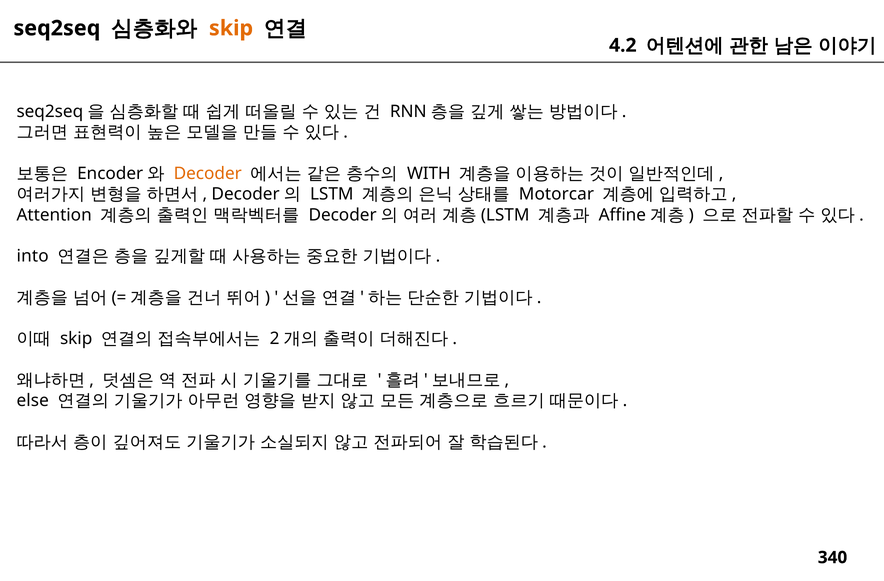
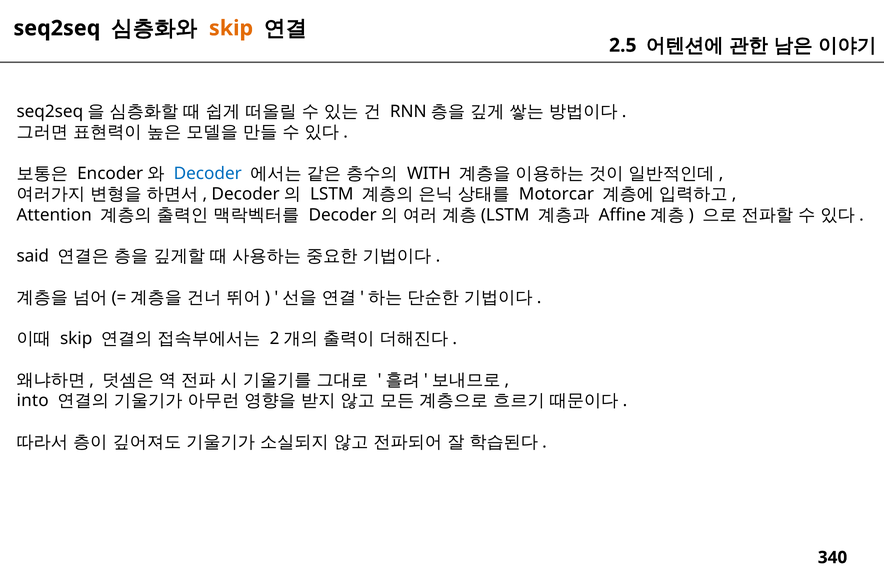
4.2: 4.2 -> 2.5 (623, 45)
Decoder colour: orange -> blue (208, 173)
into: into -> said (33, 256)
else: else -> into (33, 400)
